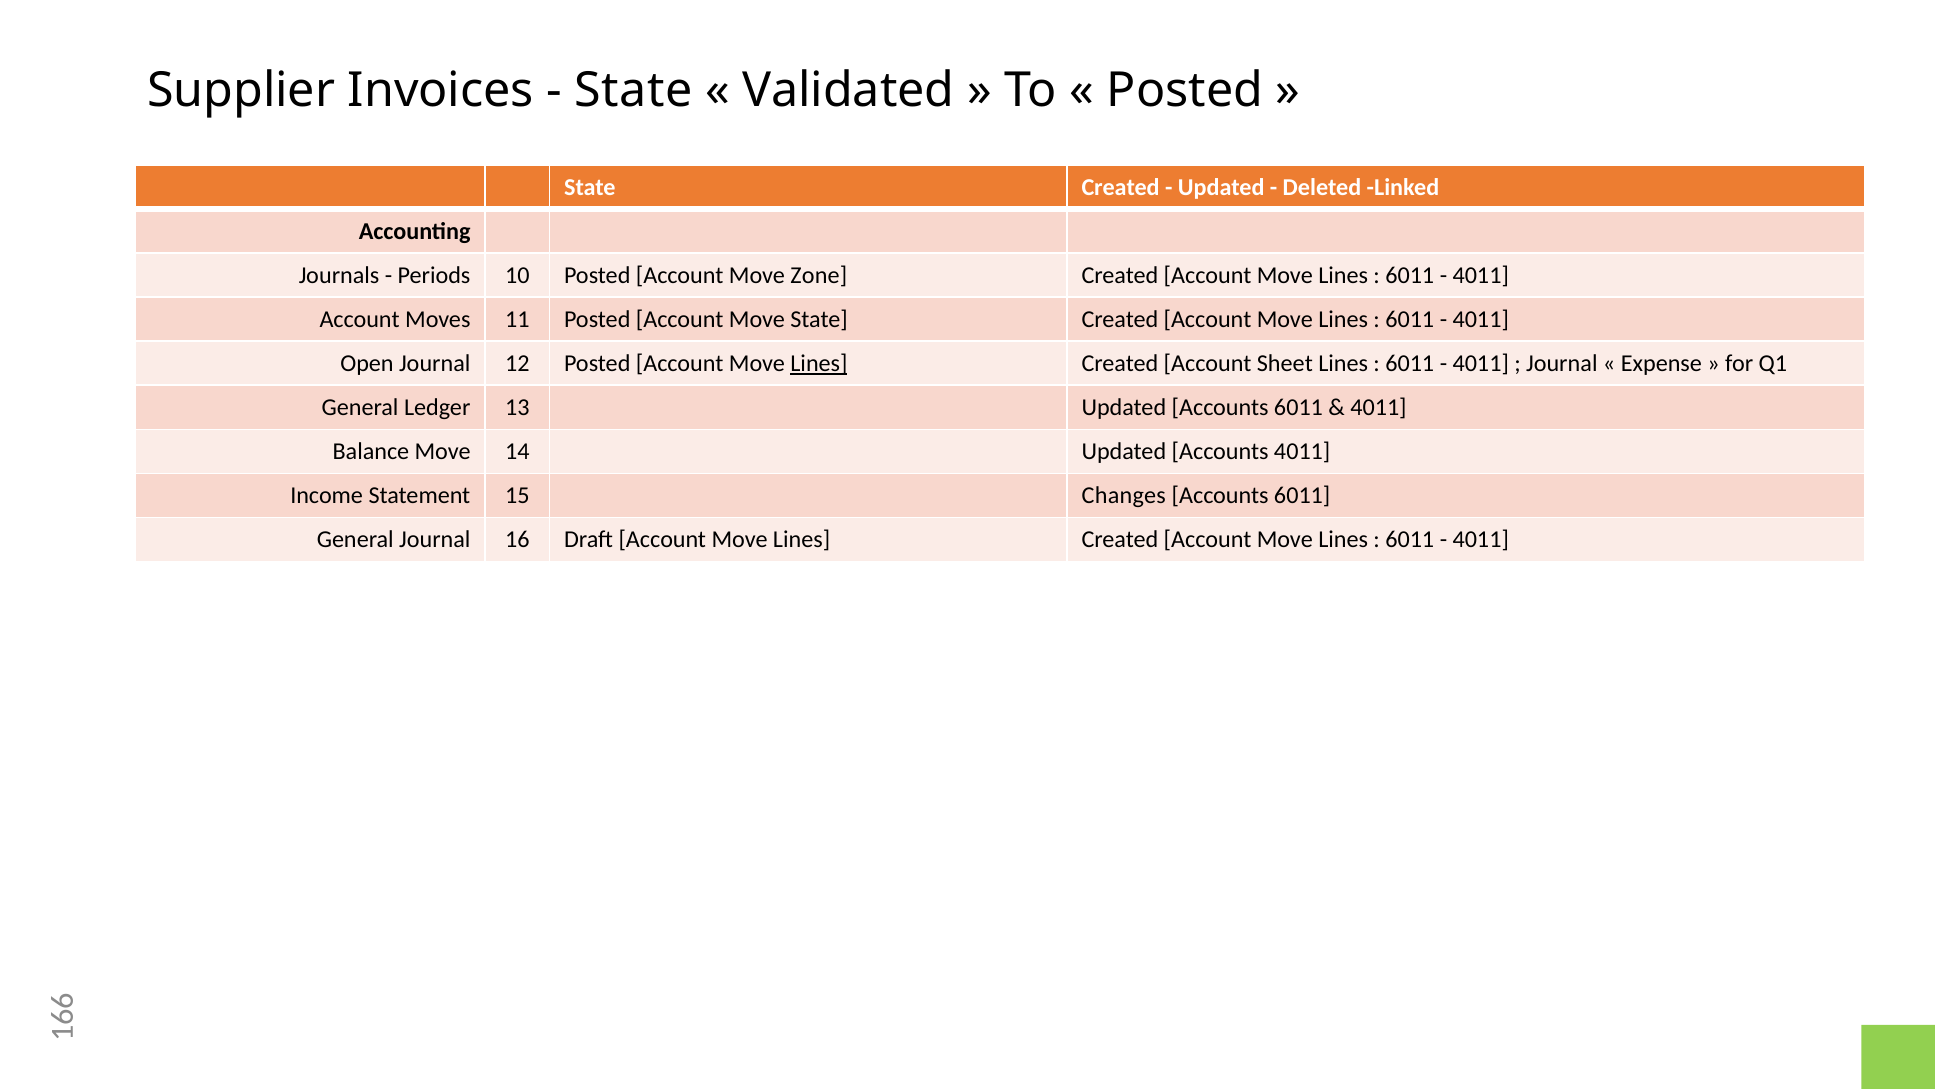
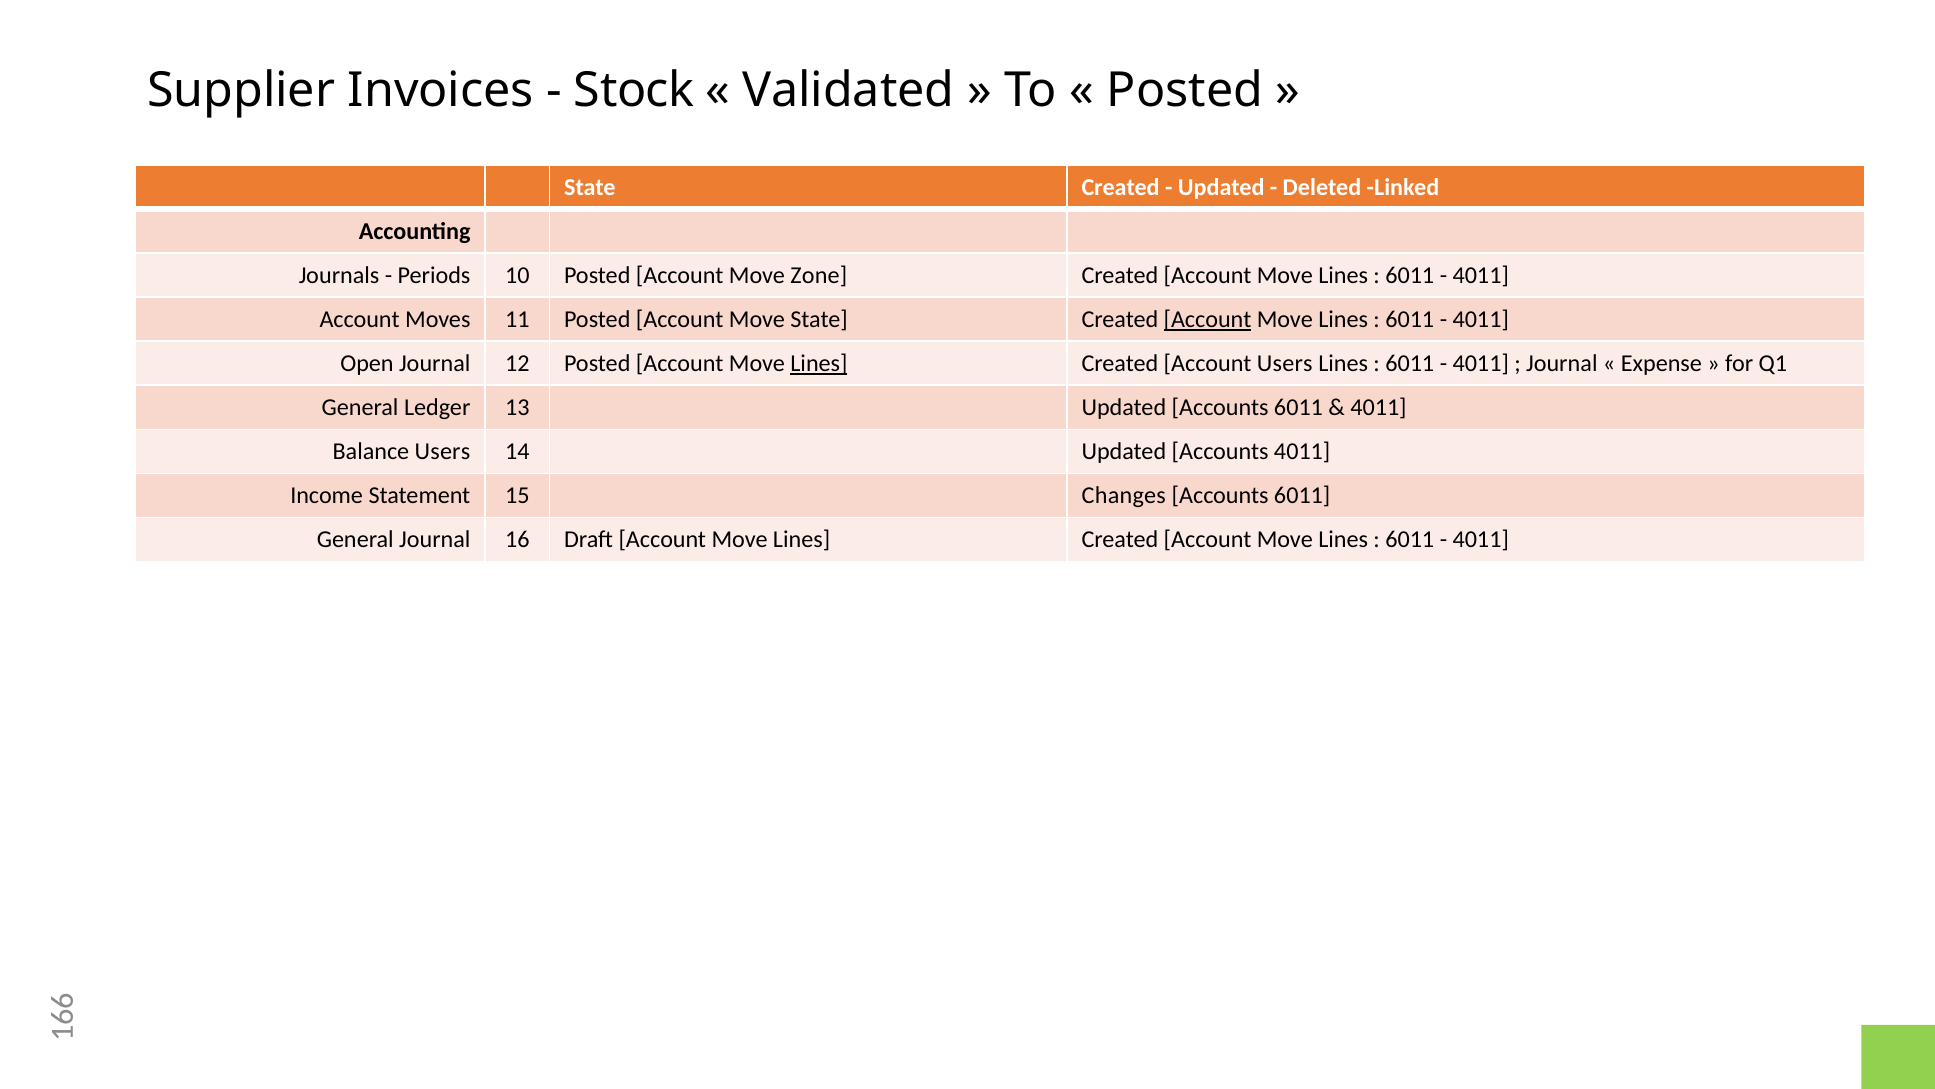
State: State -> Stock (634, 91)
Account underline: none -> present (1208, 319)
Account Sheet: Sheet -> Users (1285, 363)
Balance Move: Move -> Users (442, 451)
